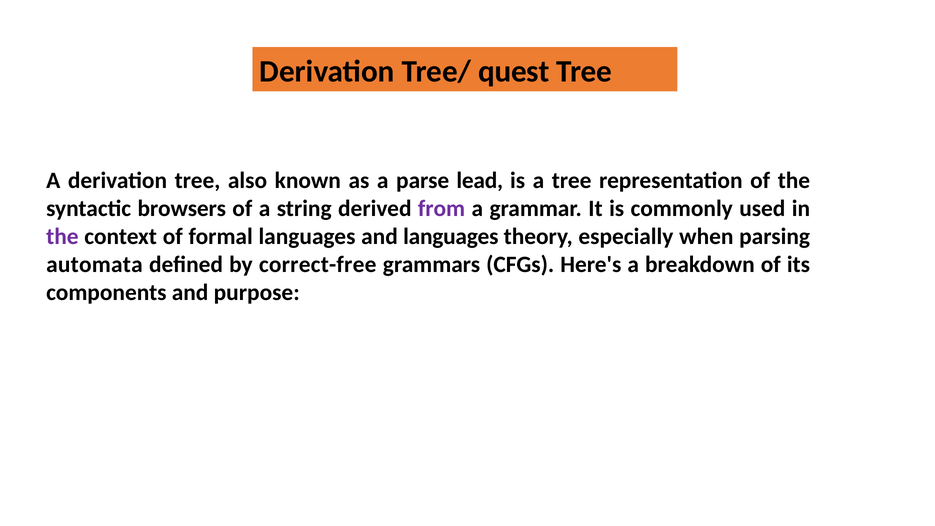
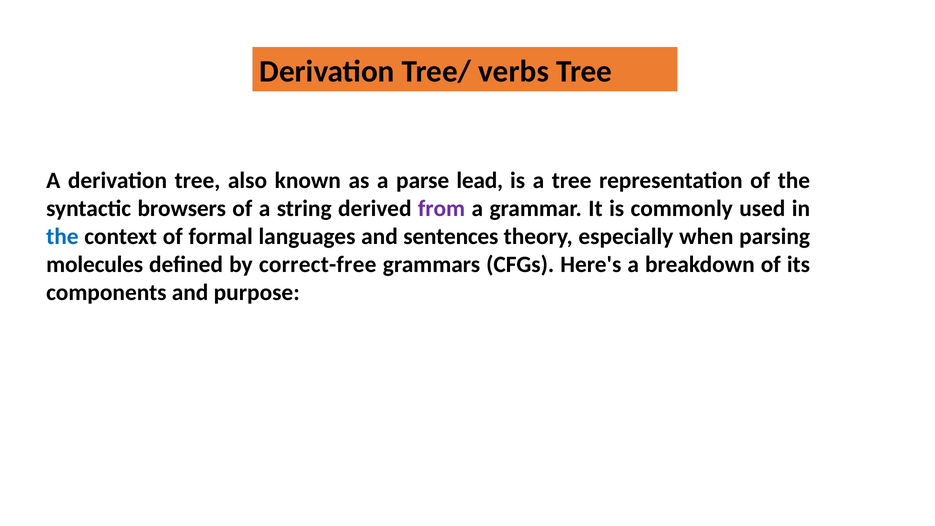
quest: quest -> verbs (514, 71)
the colour: purple -> blue (62, 237)
and languages: languages -> sentences (451, 237)
automata: automata -> molecules (95, 265)
